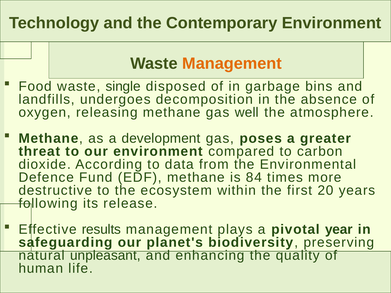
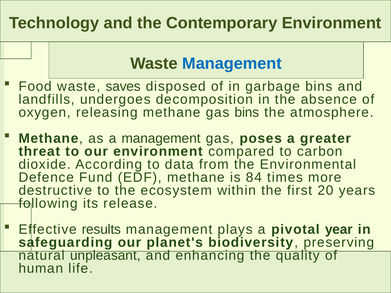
Management colour: orange -> blue (232, 63)
single: single -> saves (123, 86)
gas well: well -> bins (247, 112)
a development: development -> management (161, 138)
